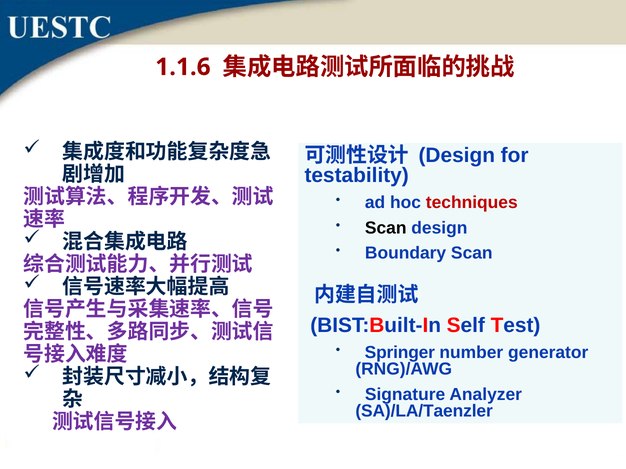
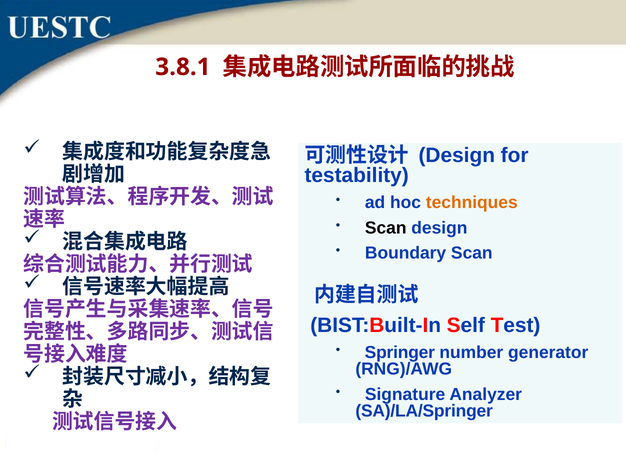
1.1.6: 1.1.6 -> 3.8.1 (183, 67)
techniques colour: red -> orange (472, 203)
SA)/LA/Taenzler: SA)/LA/Taenzler -> SA)/LA/Springer (424, 412)
